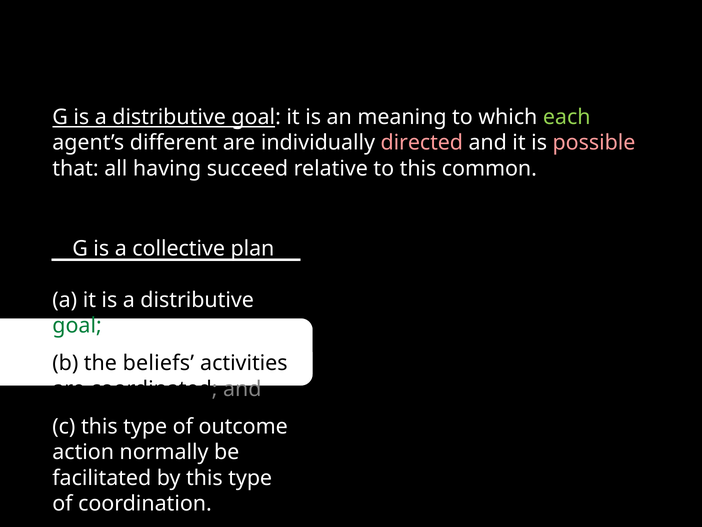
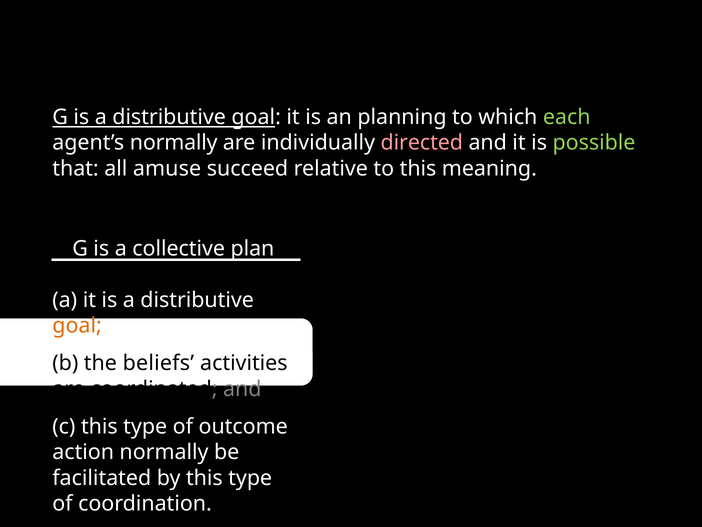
meaning: meaning -> planning (402, 117)
agent’s different: different -> normally (174, 143)
possible colour: pink -> light green (594, 143)
having: having -> amuse (167, 168)
common: common -> meaning (489, 168)
goal colour: green -> orange (77, 326)
